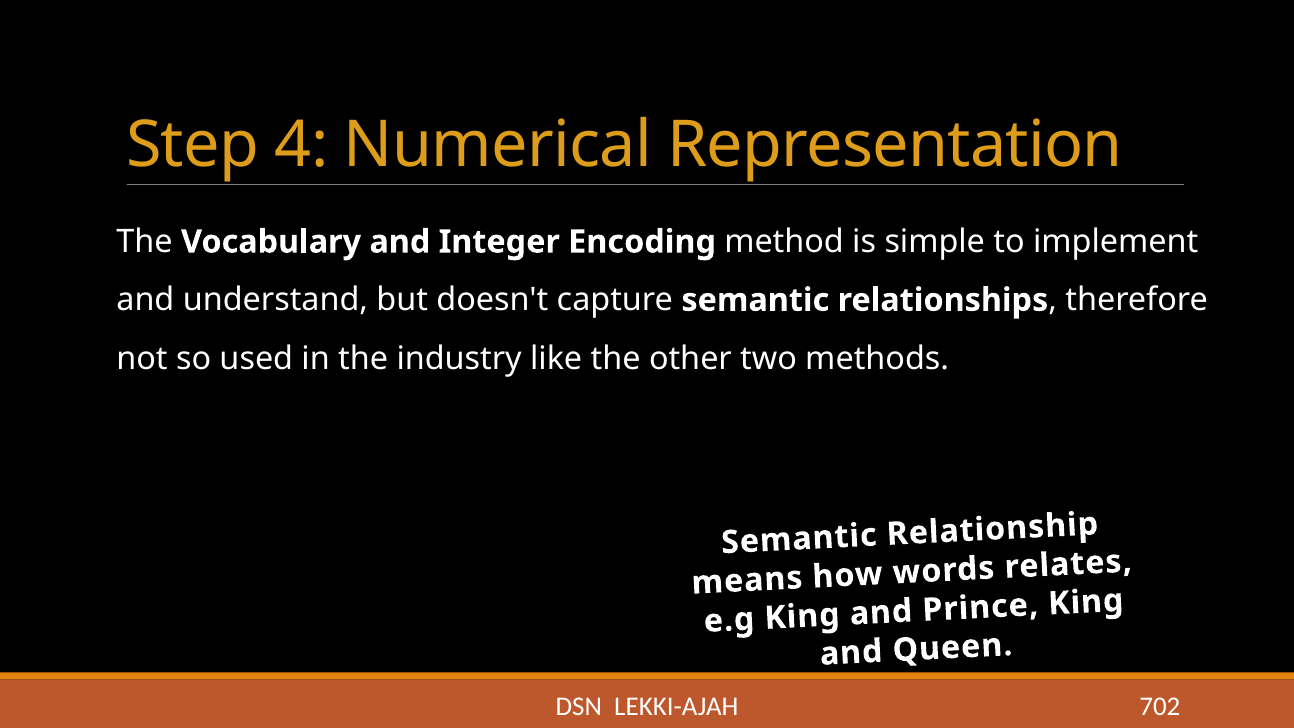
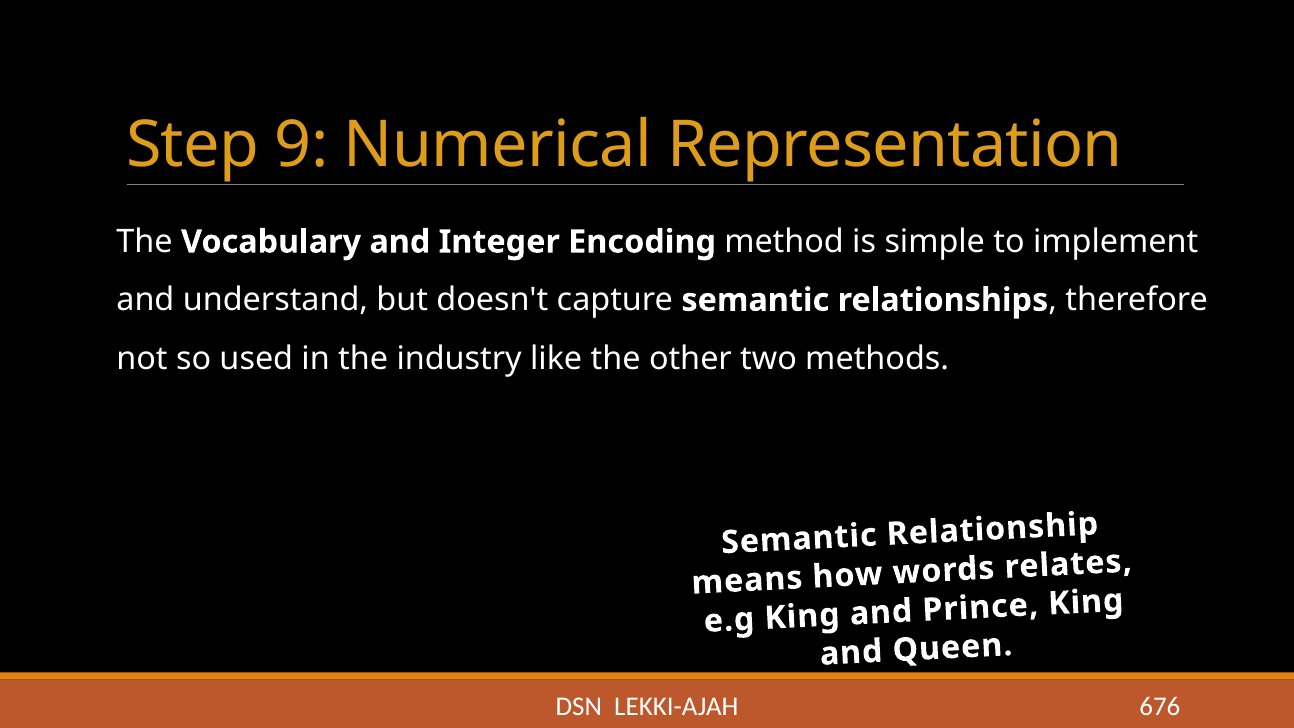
4: 4 -> 9 (302, 145)
702: 702 -> 676 (1160, 707)
